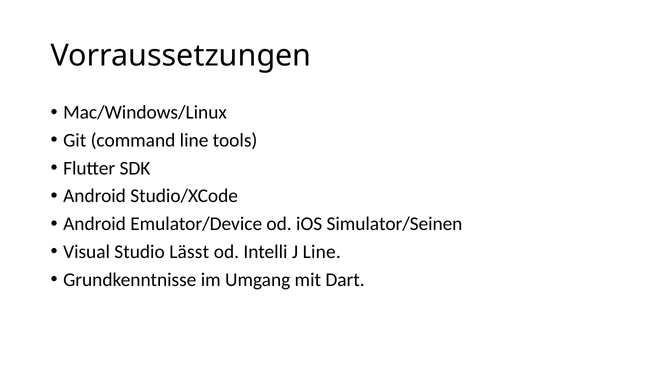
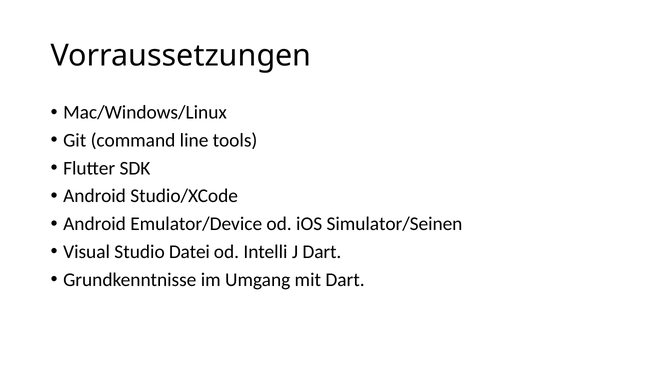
Lässt: Lässt -> Datei (189, 252)
J Line: Line -> Dart (322, 252)
